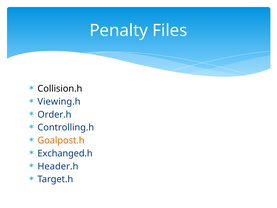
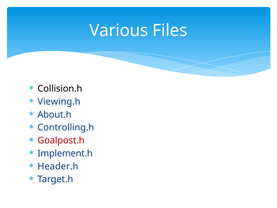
Penalty: Penalty -> Various (119, 30)
Order.h: Order.h -> About.h (54, 114)
Goalpost.h colour: orange -> red (61, 140)
Exchanged.h: Exchanged.h -> Implement.h (65, 153)
